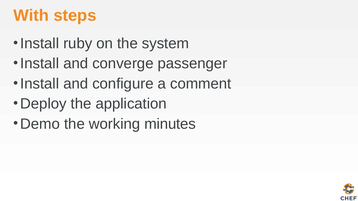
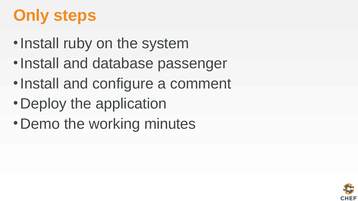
With: With -> Only (31, 15)
converge: converge -> database (123, 64)
